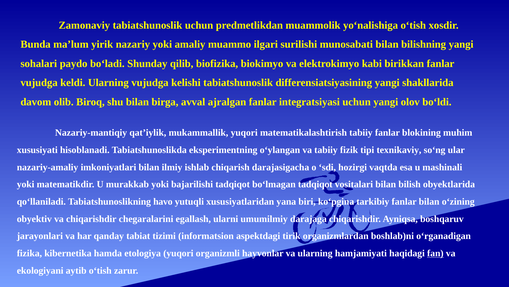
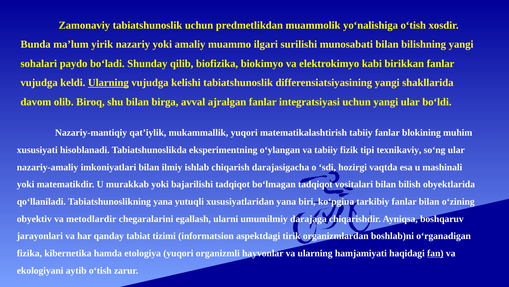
Ularning underline: none -> present (108, 82)
yangi olov: olov -> ular (410, 102)
Tabiatshunoslikning havo: havo -> yana (163, 201)
va chiqarishdir: chiqarishdir -> metodlardir (91, 218)
